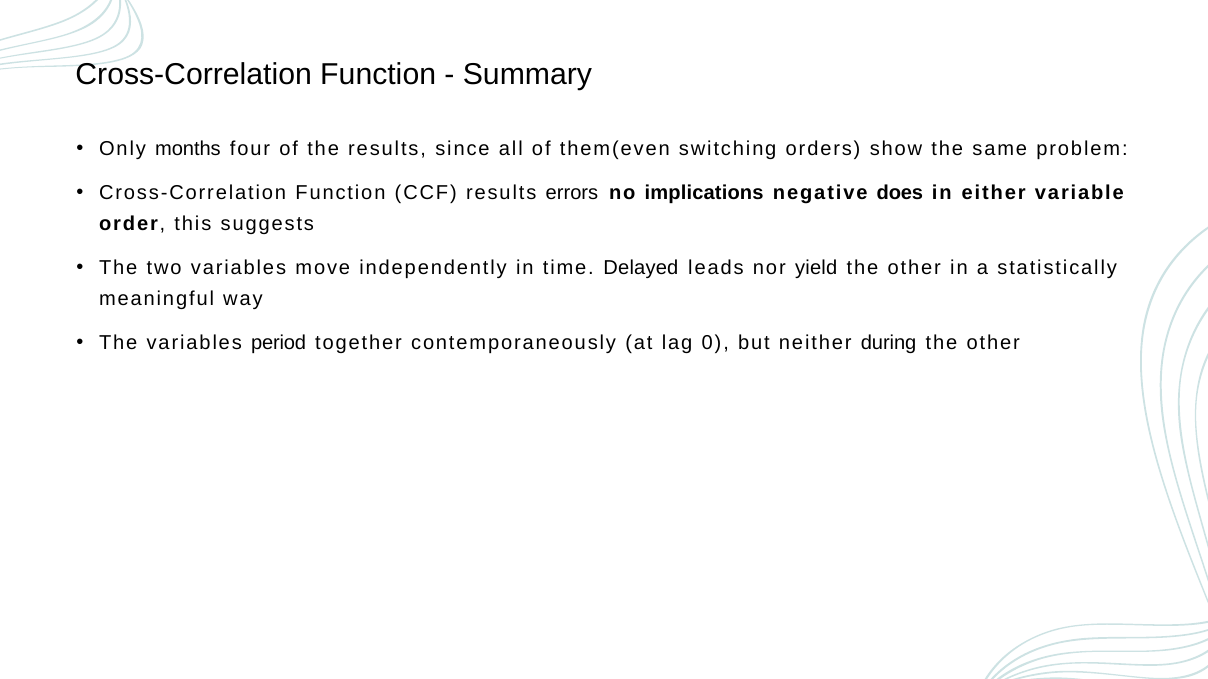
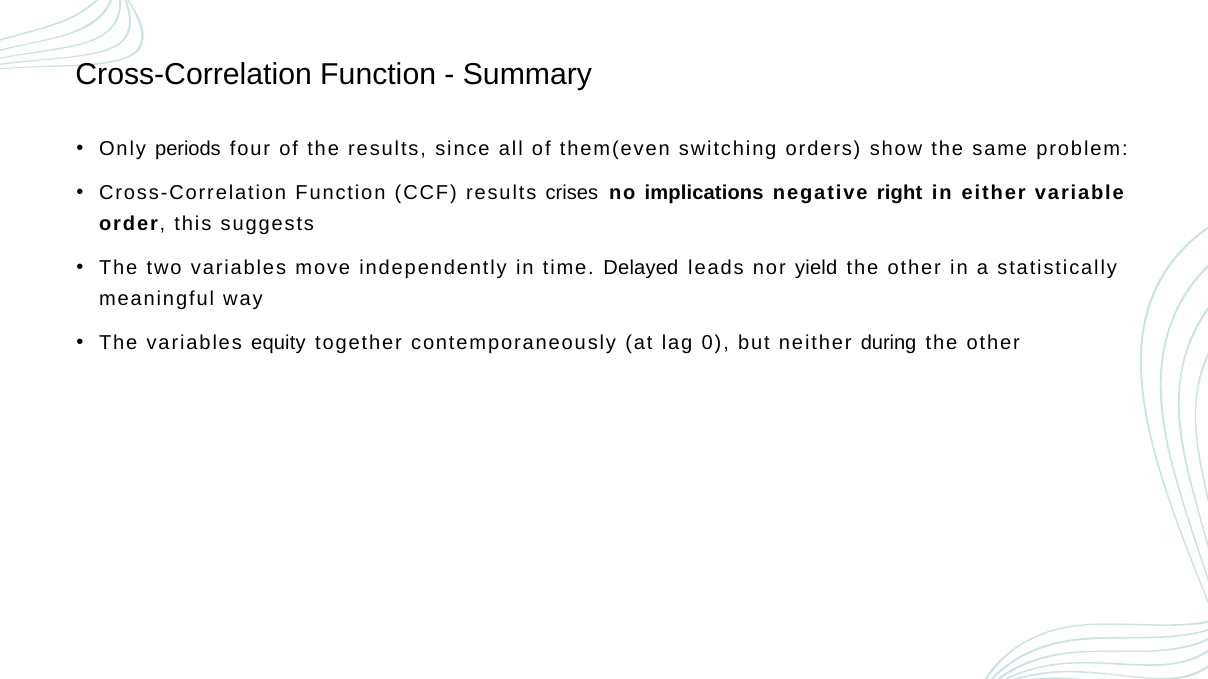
months: months -> periods (188, 149)
errors: errors -> crises (572, 193)
does: does -> right (900, 193)
period: period -> equity (278, 343)
